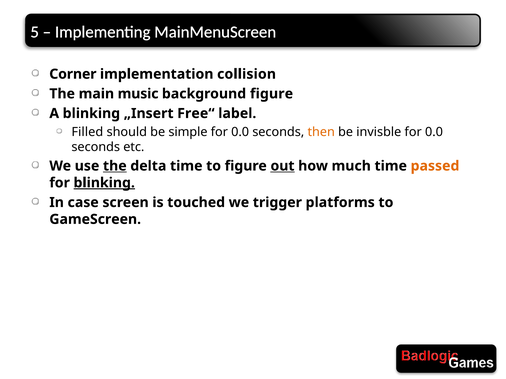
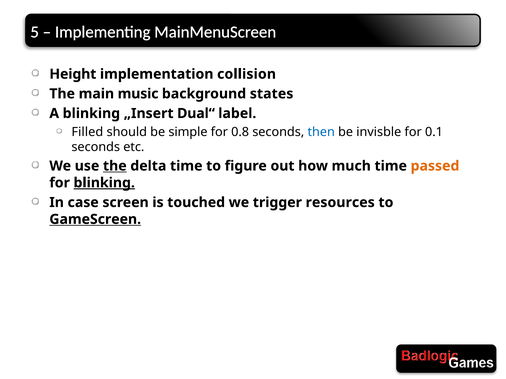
Corner: Corner -> Height (73, 74)
background figure: figure -> states (272, 94)
Free“: Free“ -> Dual“ (196, 114)
0.0: 0.0 -> 0.8 (240, 132)
then colour: orange -> blue (321, 132)
invisble for 0.0: 0.0 -> 0.1 (434, 132)
out underline: present -> none (283, 166)
platforms: platforms -> resources (340, 203)
GameScreen underline: none -> present (95, 220)
